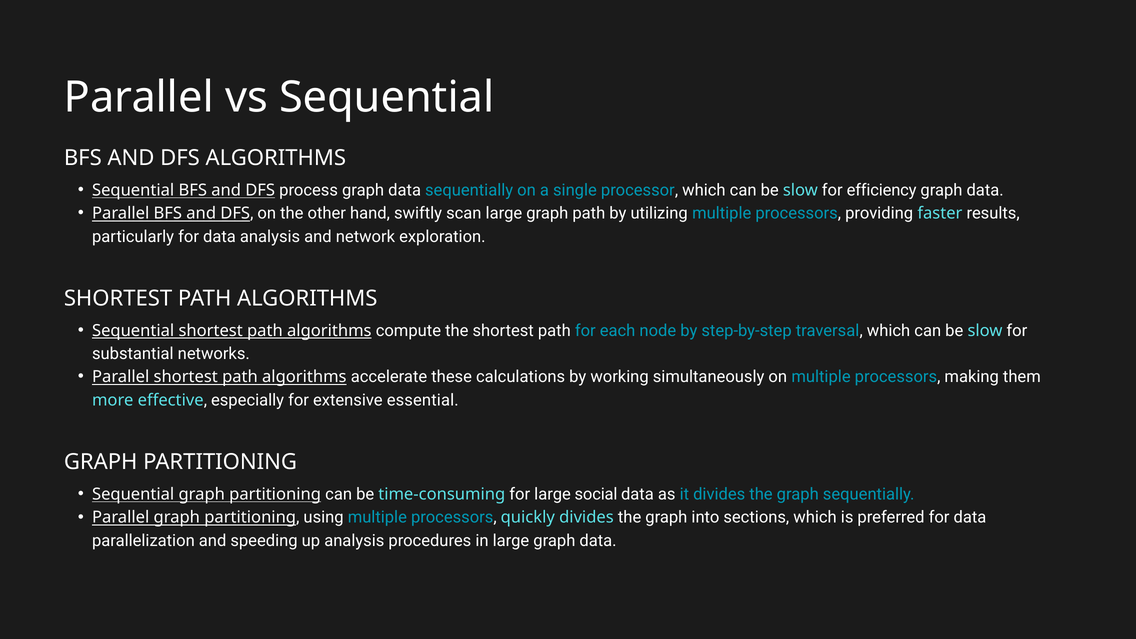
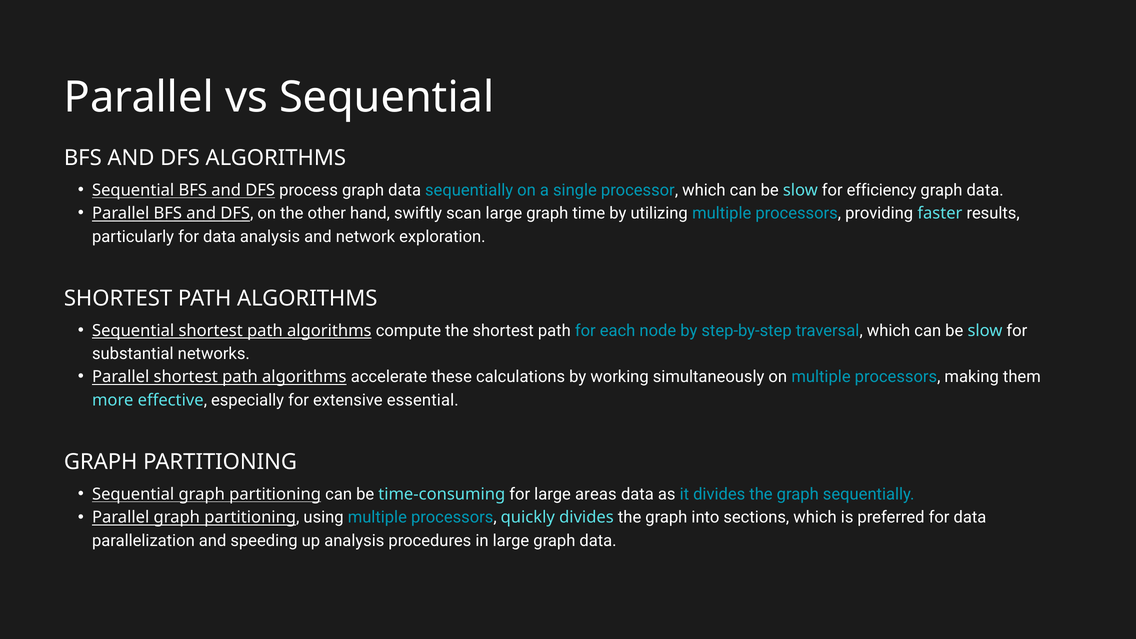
graph path: path -> time (589, 213)
social: social -> areas (596, 494)
